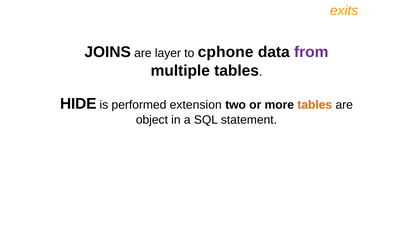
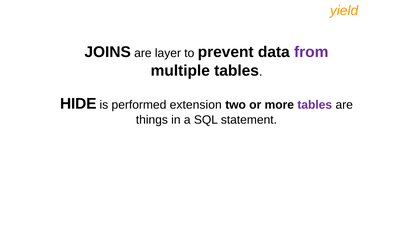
exits: exits -> yield (344, 11)
cphone: cphone -> prevent (226, 52)
tables colour: orange -> purple (315, 105)
object: object -> things (152, 120)
